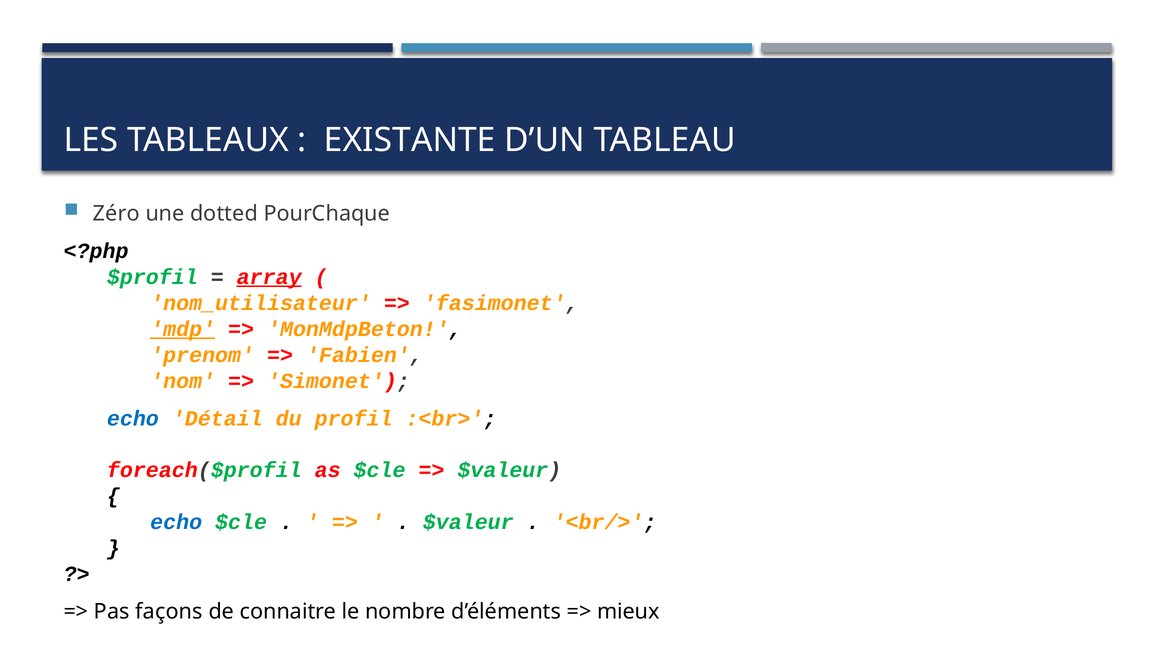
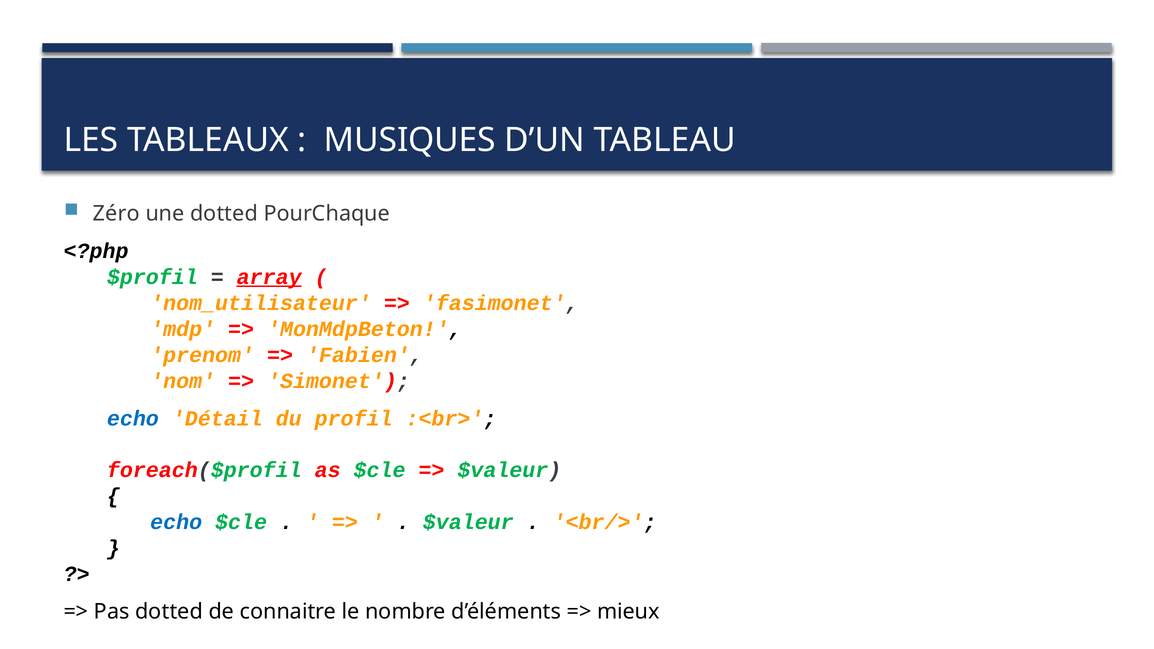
EXISTANTE: EXISTANTE -> MUSIQUES (410, 140)
mdp underline: present -> none (183, 329)
Pas façons: façons -> dotted (169, 612)
